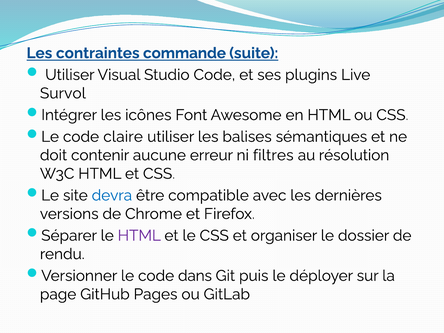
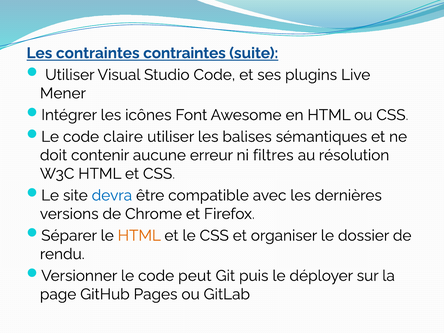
contraintes commande: commande -> contraintes (184, 53)
Survol: Survol -> Mener (63, 93)
HTML colour: purple -> orange (139, 236)
dans: dans -> peut (195, 276)
